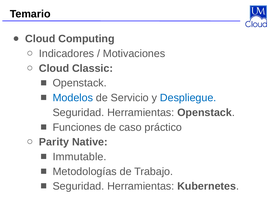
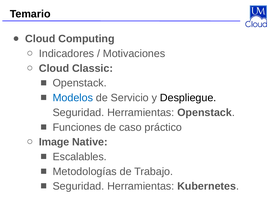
Despliegue colour: blue -> black (188, 98)
Parity: Parity -> Image (54, 142)
Immutable: Immutable -> Escalables (80, 157)
